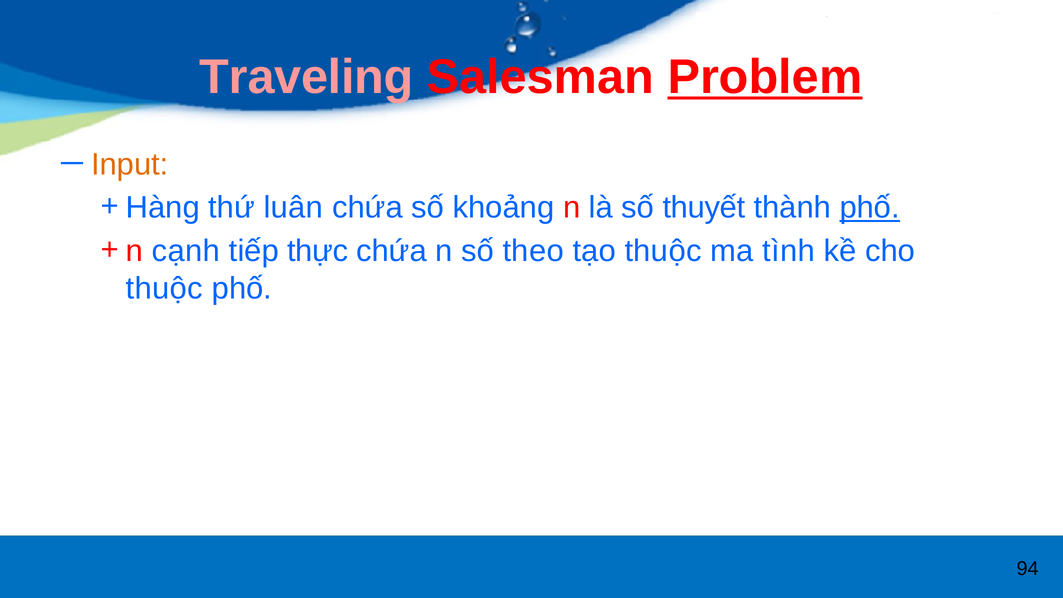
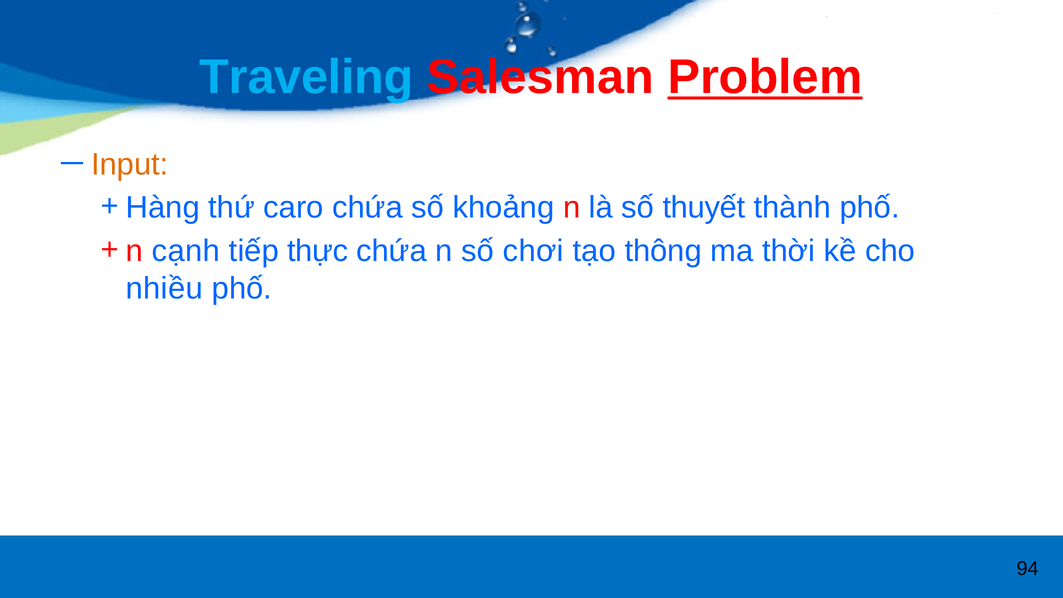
Traveling colour: pink -> light blue (306, 77)
luân: luân -> caro (294, 208)
phố underline: present -> none (870, 208)
theo: theo -> chơi (533, 251)
tạo thuộc: thuộc -> thông (663, 251)
tình: tình -> thời (789, 251)
thuộc: thuộc -> nhiều (164, 288)
